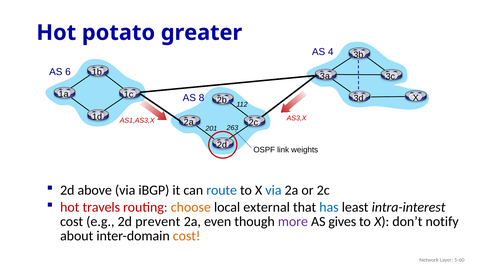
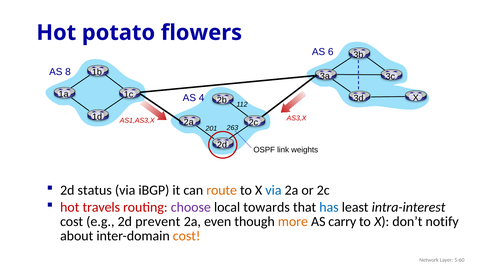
greater: greater -> flowers (201, 33)
4: 4 -> 6 (331, 52)
6: 6 -> 8 (68, 72)
8: 8 -> 4 (202, 98)
above: above -> status (95, 190)
route colour: blue -> orange (222, 190)
choose colour: orange -> purple (191, 207)
external: external -> towards (267, 207)
more colour: purple -> orange (293, 221)
gives: gives -> carry (342, 221)
